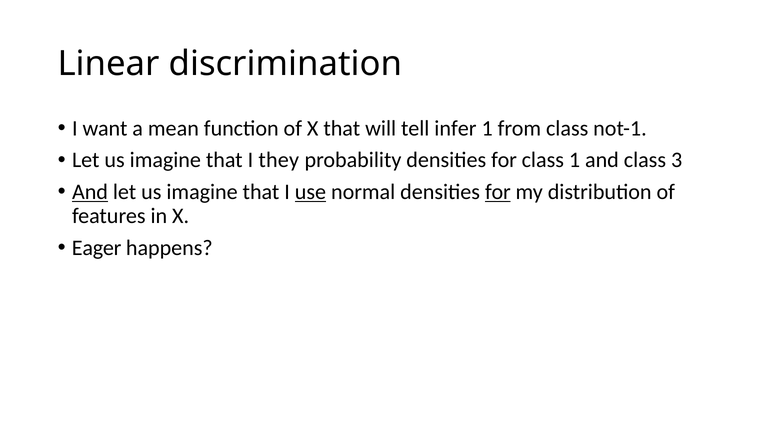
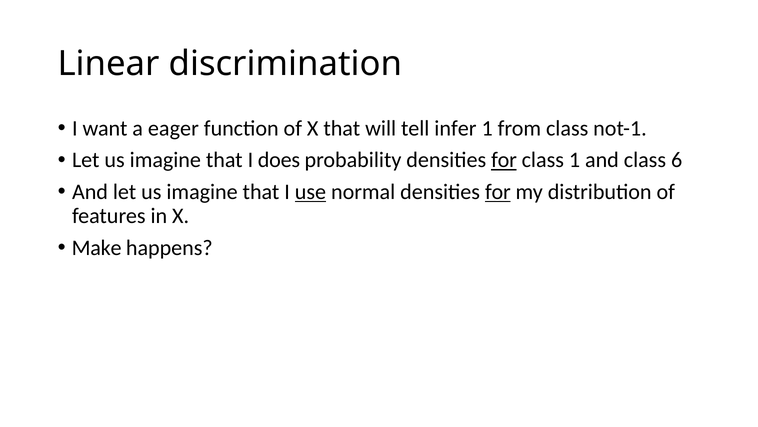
mean: mean -> eager (173, 128)
they: they -> does (279, 160)
for underline: none -> present (504, 160)
3: 3 -> 6 (677, 160)
And underline: present -> none (90, 192)
Eager: Eager -> Make (97, 247)
